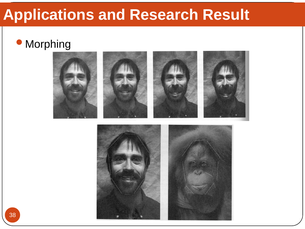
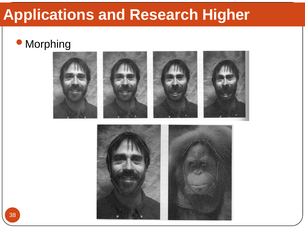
Result: Result -> Higher (226, 15)
